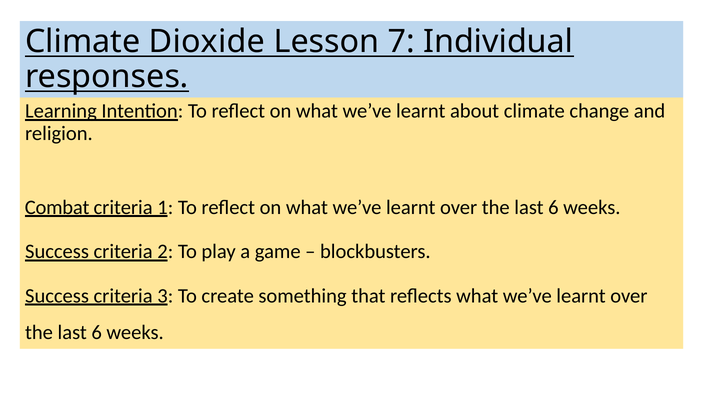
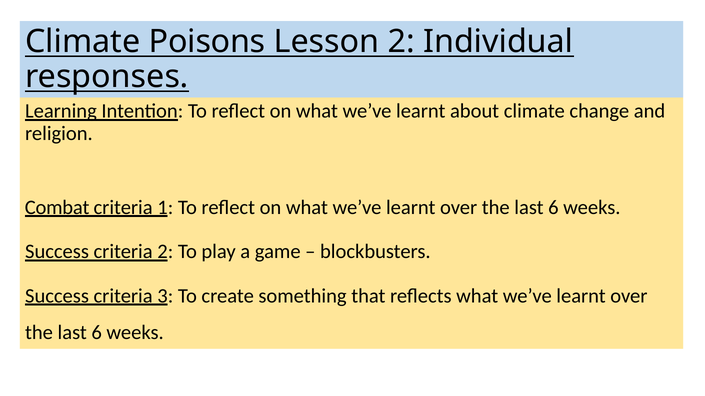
Dioxide: Dioxide -> Poisons (207, 42)
Lesson 7: 7 -> 2 (401, 42)
